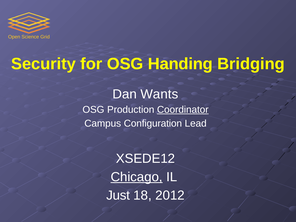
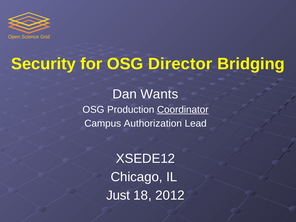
Handing: Handing -> Director (180, 64)
Configuration: Configuration -> Authorization (153, 123)
Chicago underline: present -> none (137, 177)
